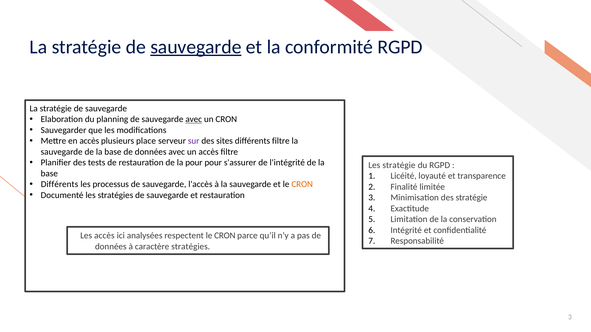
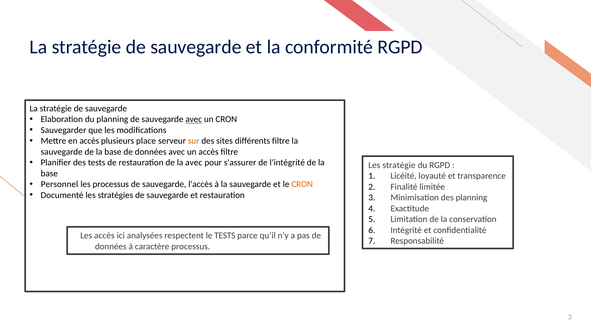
sauvegarde underline: present -> none (196, 47)
sur colour: purple -> orange (194, 141)
la pour: pour -> avec (194, 163)
Différents: Différents -> Personnel (60, 185)
des stratégie: stratégie -> planning (471, 198)
respectent le CRON: CRON -> TESTS (225, 236)
caractère stratégies: stratégies -> processus (191, 247)
